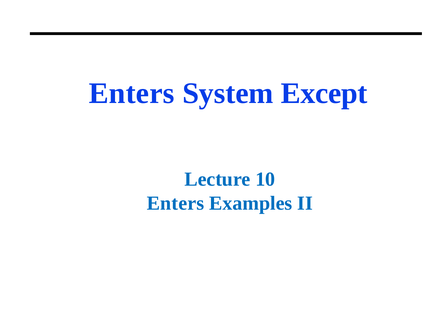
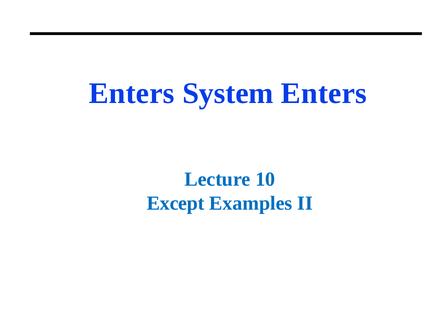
System Except: Except -> Enters (324, 93)
Enters: Enters -> Except (176, 203)
